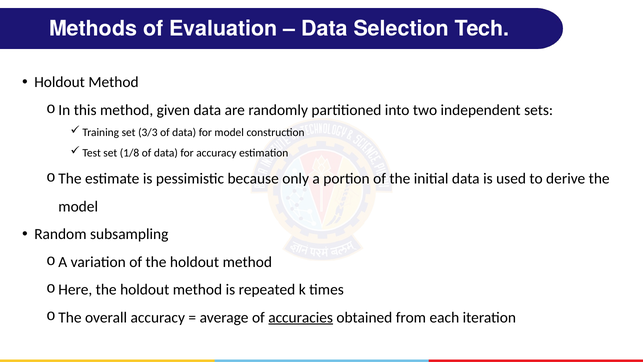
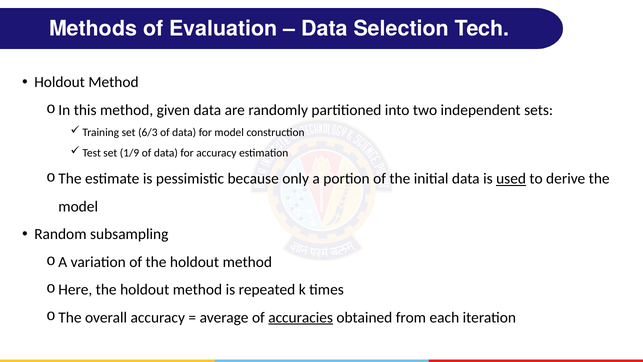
3/3: 3/3 -> 6/3 (148, 133)
1/8: 1/8 -> 1/9 (130, 153)
used underline: none -> present (511, 179)
